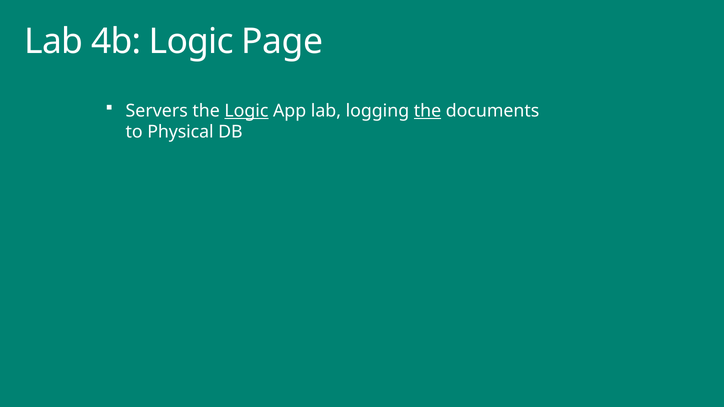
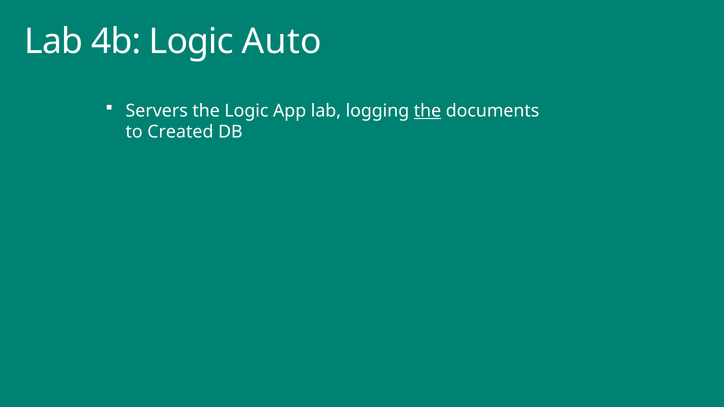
Page: Page -> Auto (282, 41)
Logic underline: present -> none (246, 111)
Physical: Physical -> Created (180, 132)
